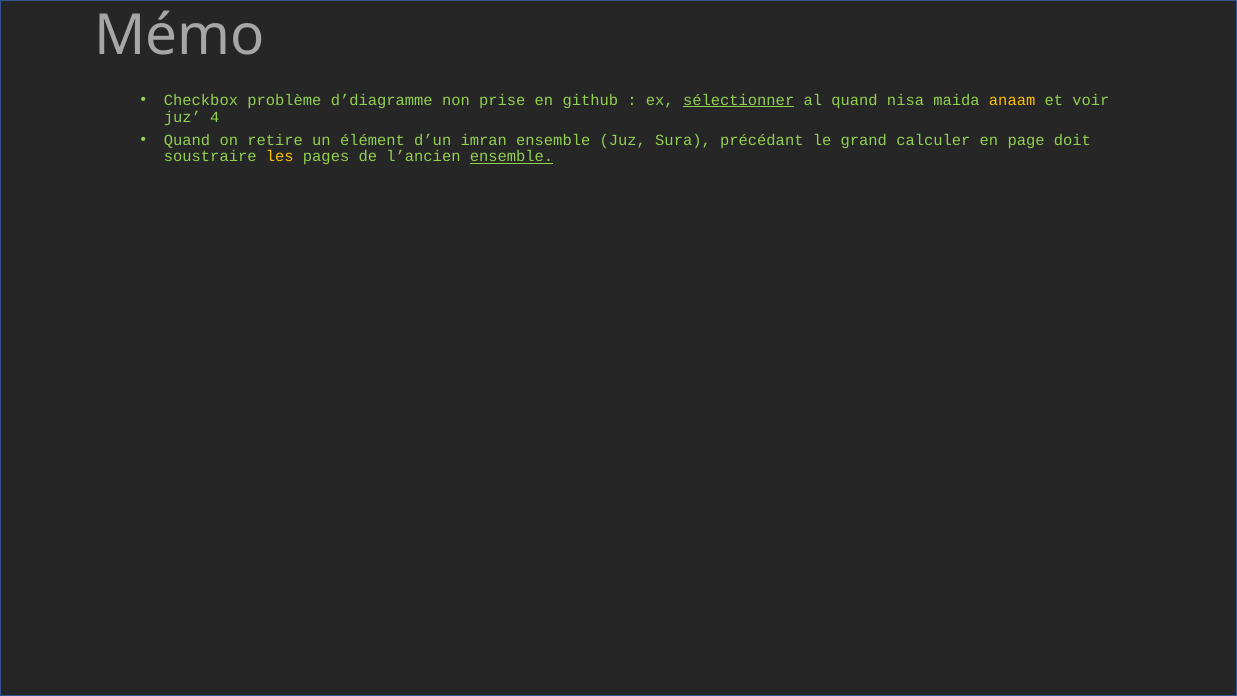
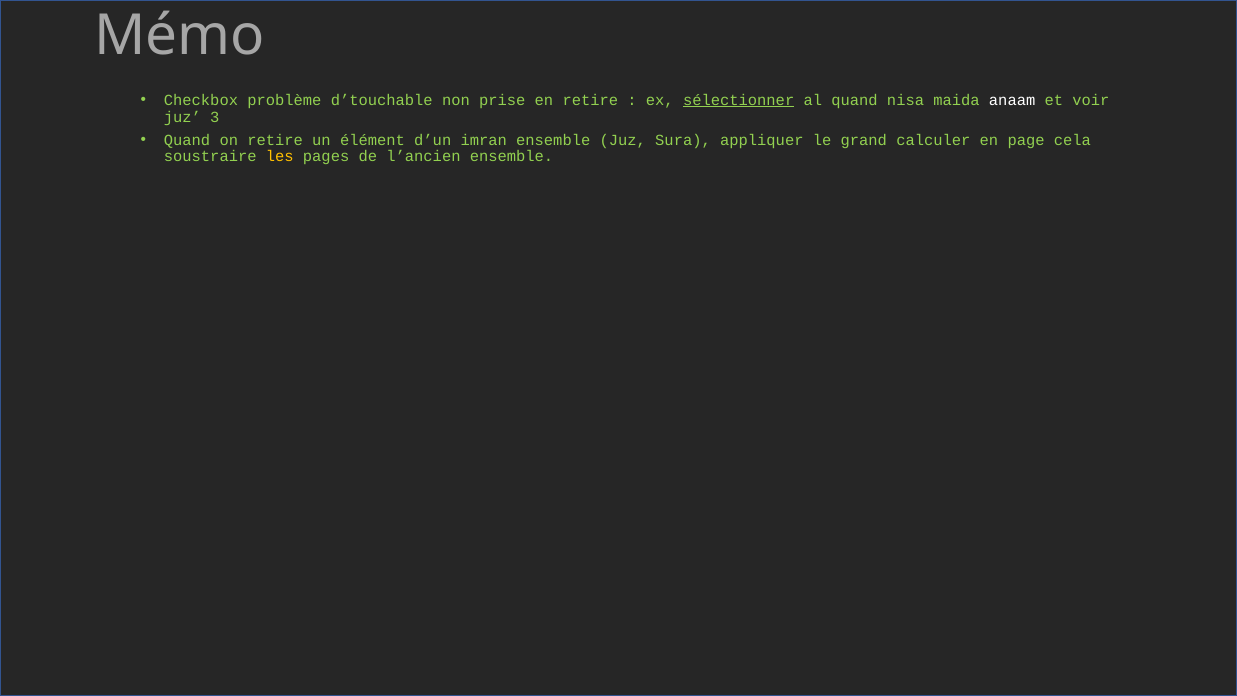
d’diagramme: d’diagramme -> d’touchable (382, 100)
en github: github -> retire (590, 100)
anaam colour: yellow -> white (1012, 100)
4: 4 -> 3 (215, 117)
précédant: précédant -> appliquer (762, 140)
doit: doit -> cela (1072, 140)
ensemble underline: present -> none (512, 157)
